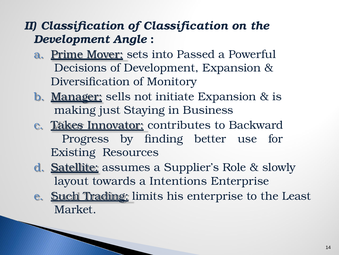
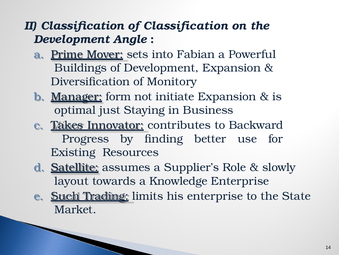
Passed: Passed -> Fabian (196, 54)
Decisions: Decisions -> Buildings (81, 68)
sells: sells -> form (118, 96)
making: making -> optimal (75, 110)
Intentions: Intentions -> Knowledge (178, 181)
Least: Least -> State (296, 196)
